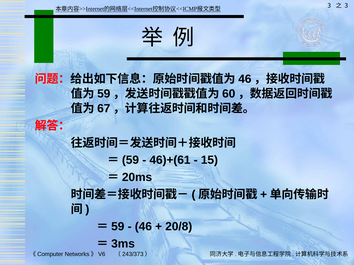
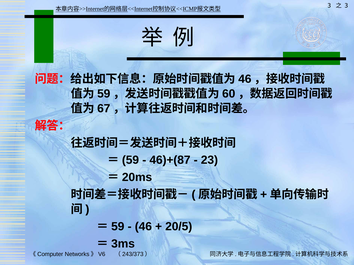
46)+(61: 46)+(61 -> 46)+(87 (170, 160)
15: 15 -> 23 (209, 160)
20/8: 20/8 -> 20/5 (179, 227)
